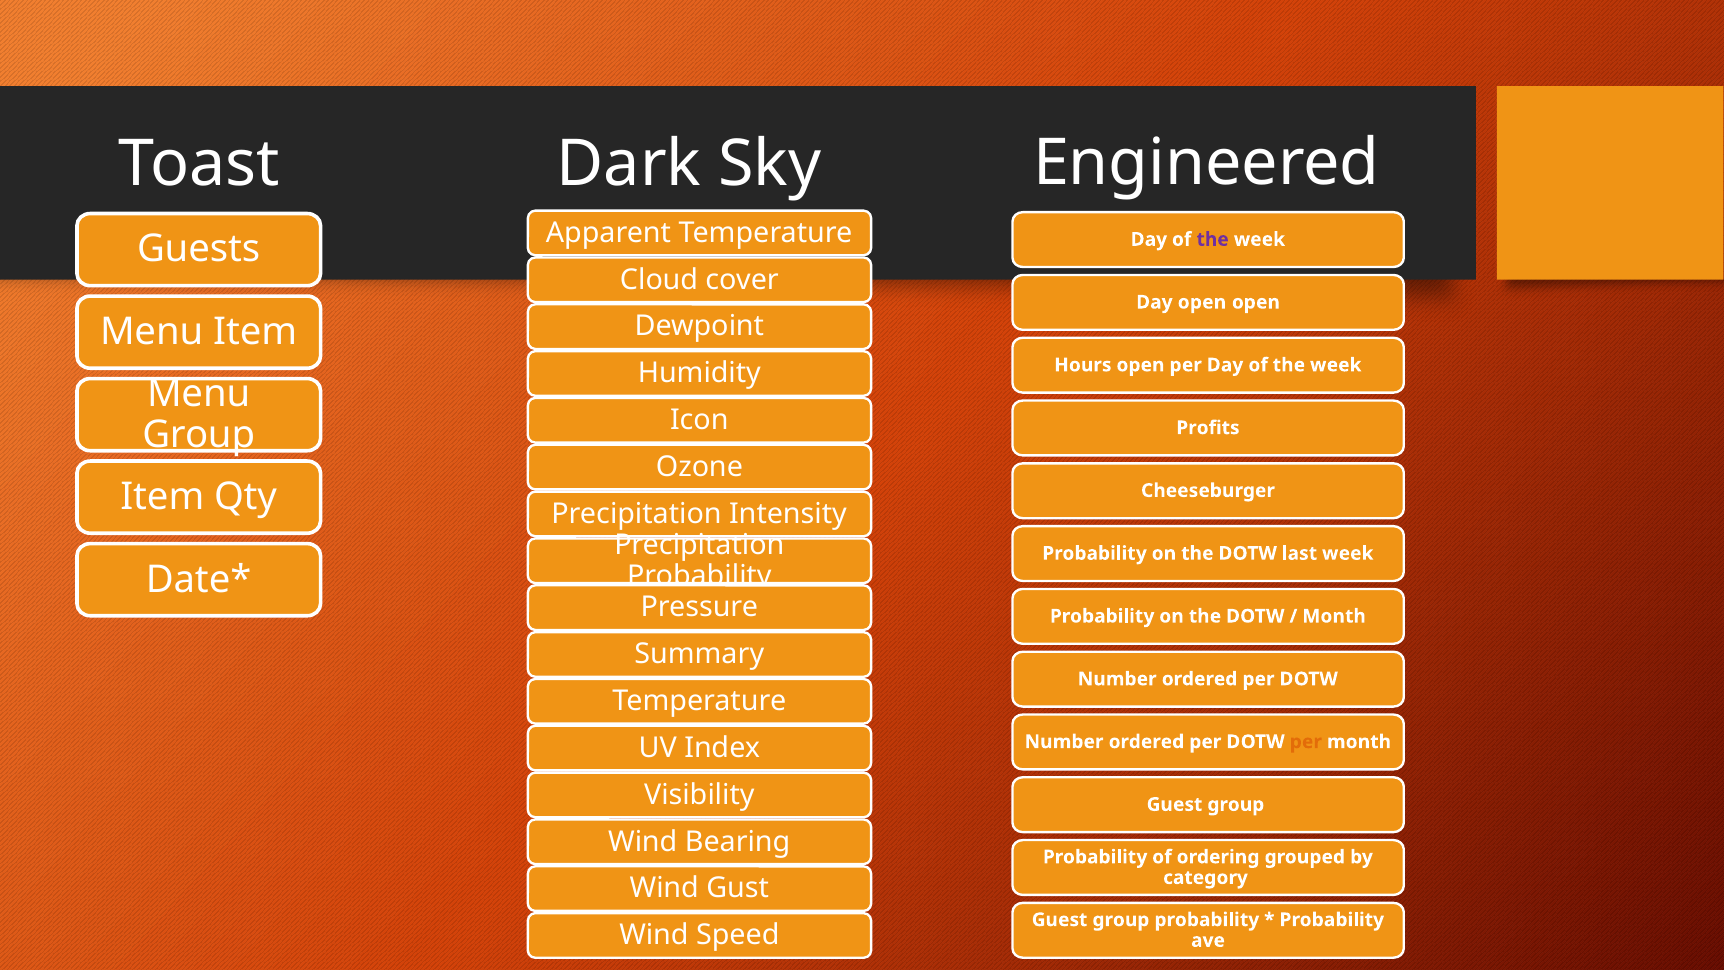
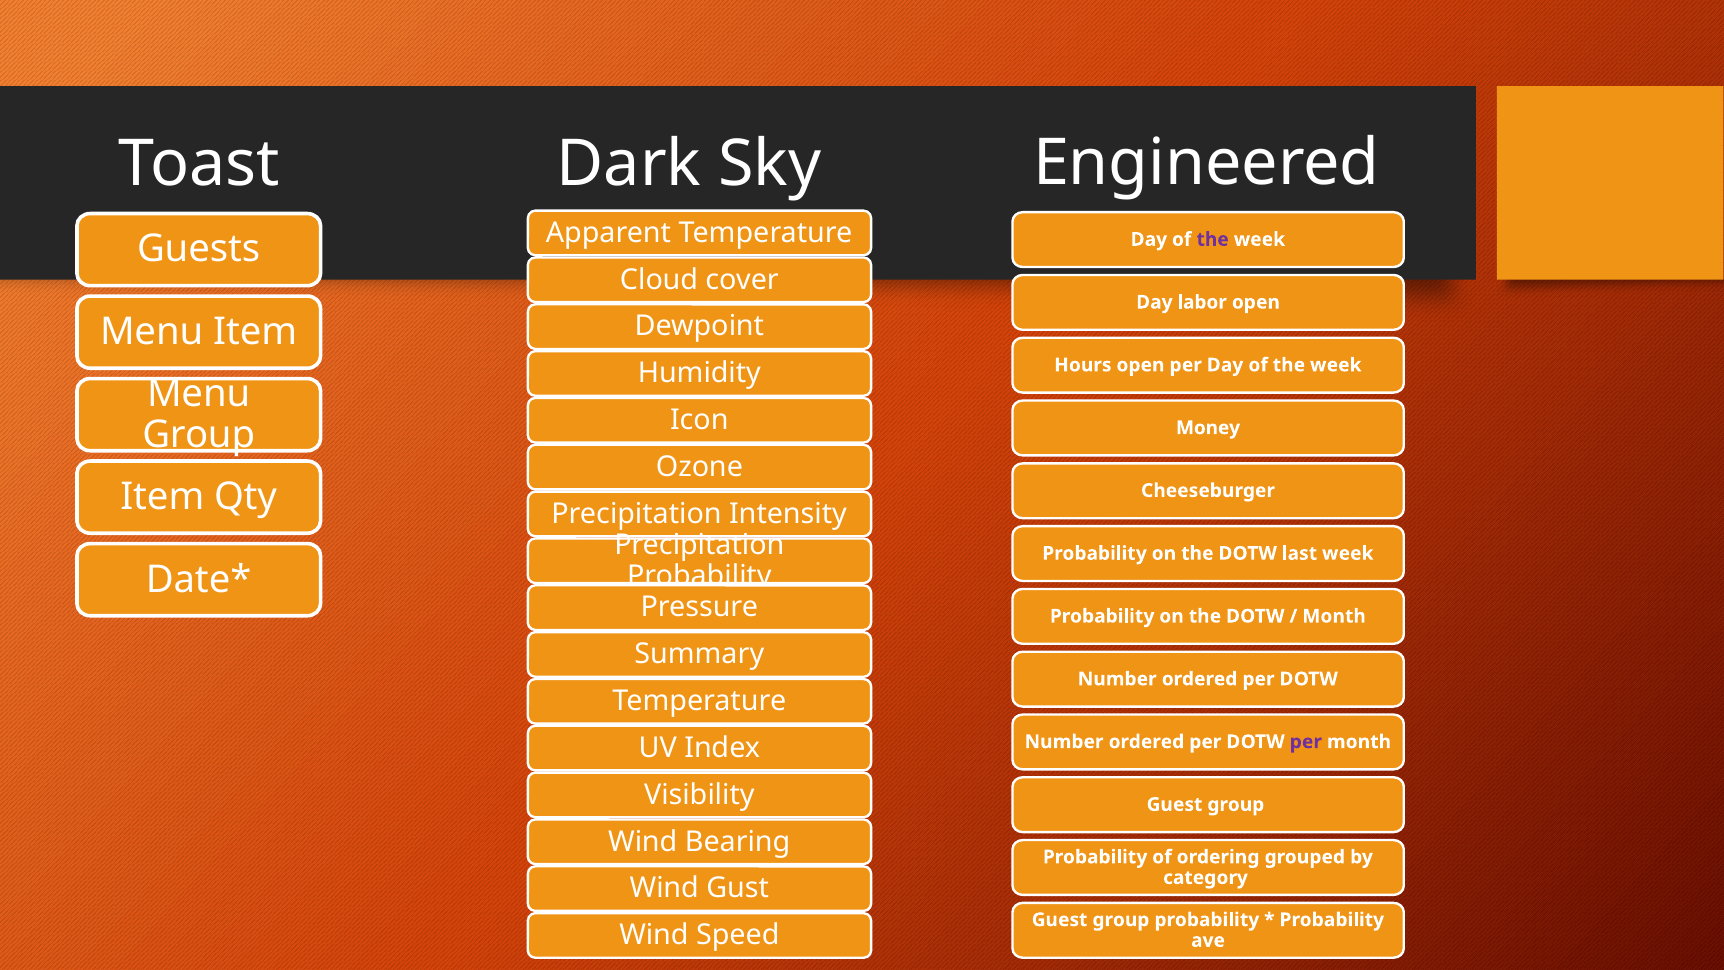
Day open: open -> labor (1202, 302)
Profits: Profits -> Money (1208, 428)
per colour: orange -> purple (1306, 742)
